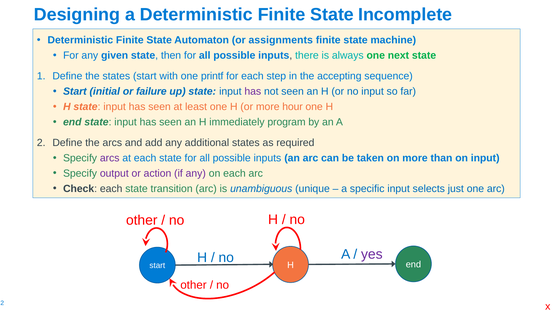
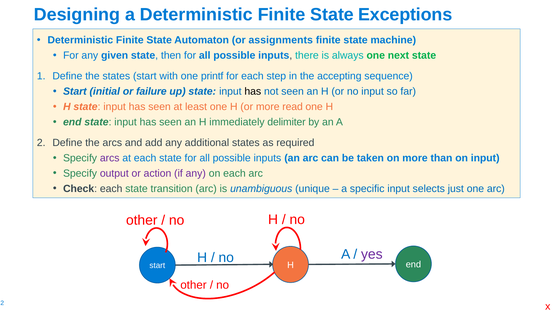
Incomplete: Incomplete -> Exceptions (405, 15)
has colour: purple -> black (253, 92)
hour: hour -> read (293, 107)
program: program -> delimiter (287, 122)
